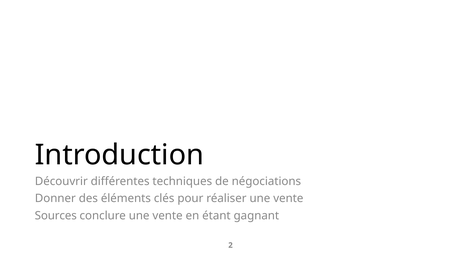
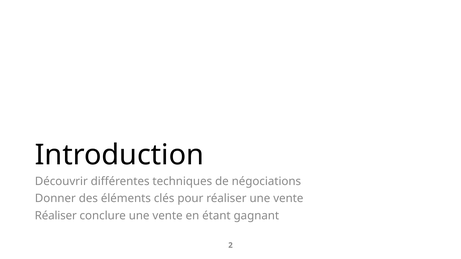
Sources: Sources -> Réaliser (56, 216)
